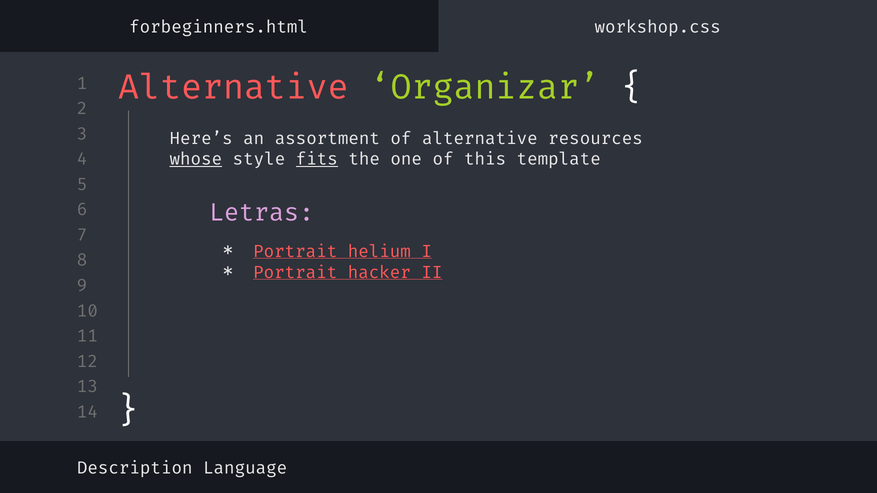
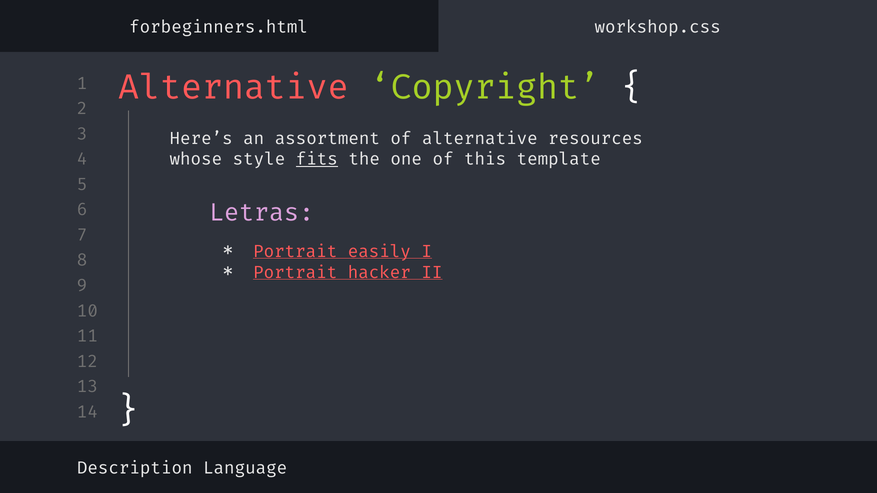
Organizar: Organizar -> Copyright (485, 88)
whose underline: present -> none (196, 159)
helium: helium -> easily (379, 252)
